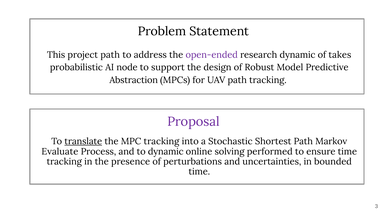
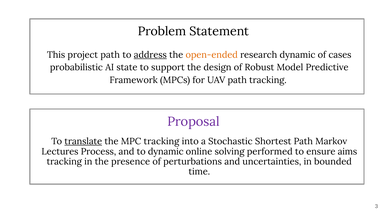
address underline: none -> present (150, 55)
open-ended colour: purple -> orange (212, 55)
takes: takes -> cases (340, 55)
node: node -> state (127, 67)
Abstraction: Abstraction -> Framework (134, 80)
Evaluate: Evaluate -> Lectures (60, 151)
ensure time: time -> aims (347, 151)
